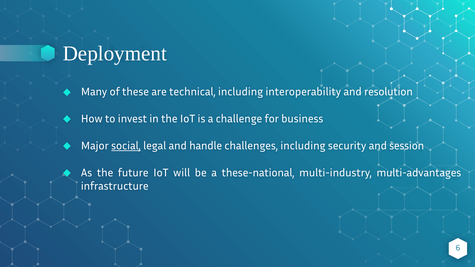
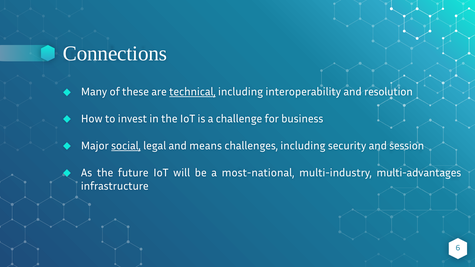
Deployment: Deployment -> Connections (115, 53)
technical underline: none -> present (192, 92)
handle: handle -> means (206, 146)
these-national: these-national -> most-national (258, 173)
